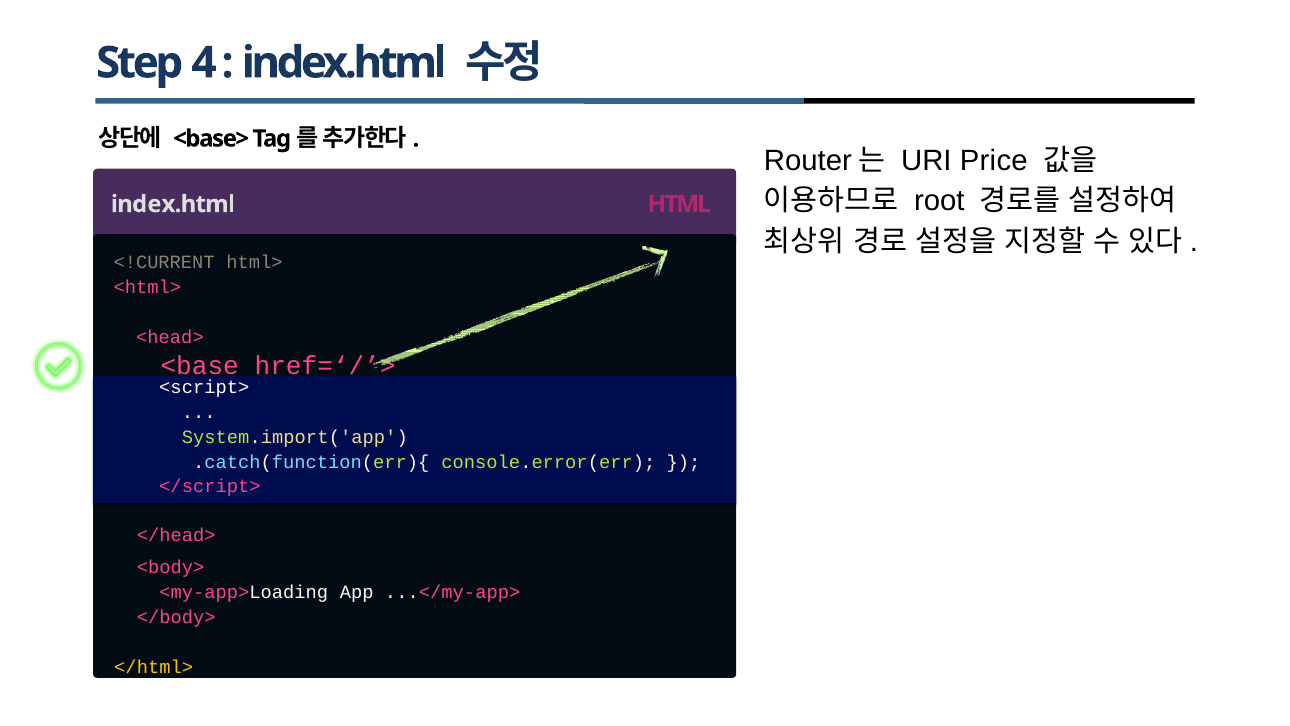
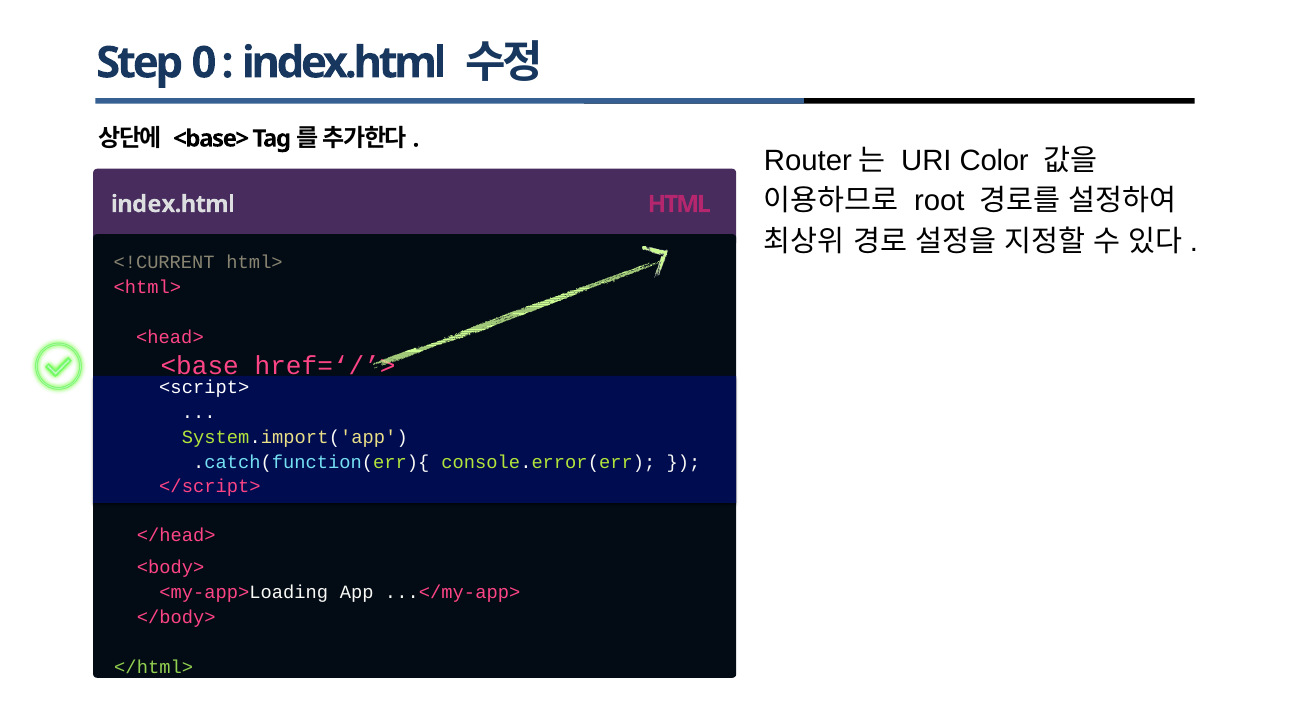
4: 4 -> 0 (204, 63)
Price: Price -> Color (994, 161)
</html> colour: yellow -> light green (154, 667)
